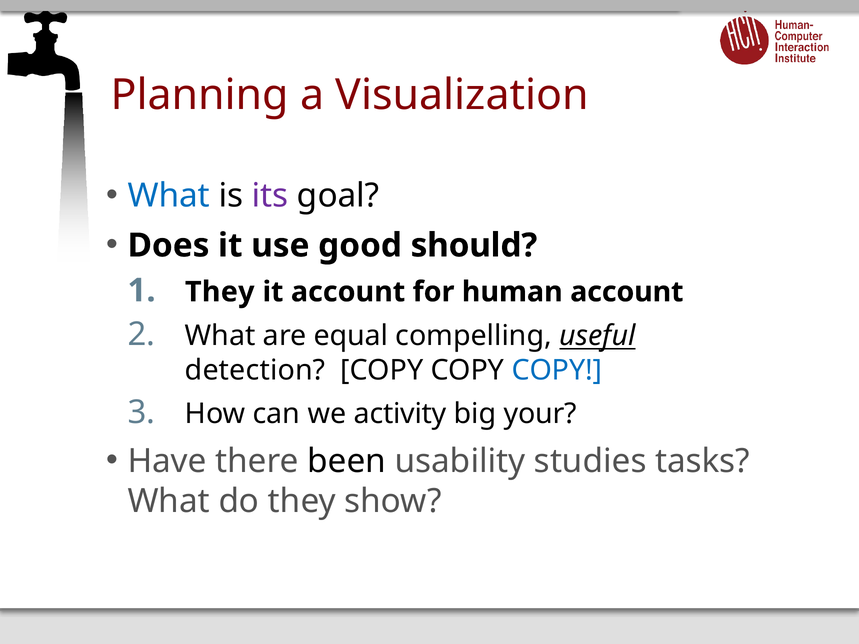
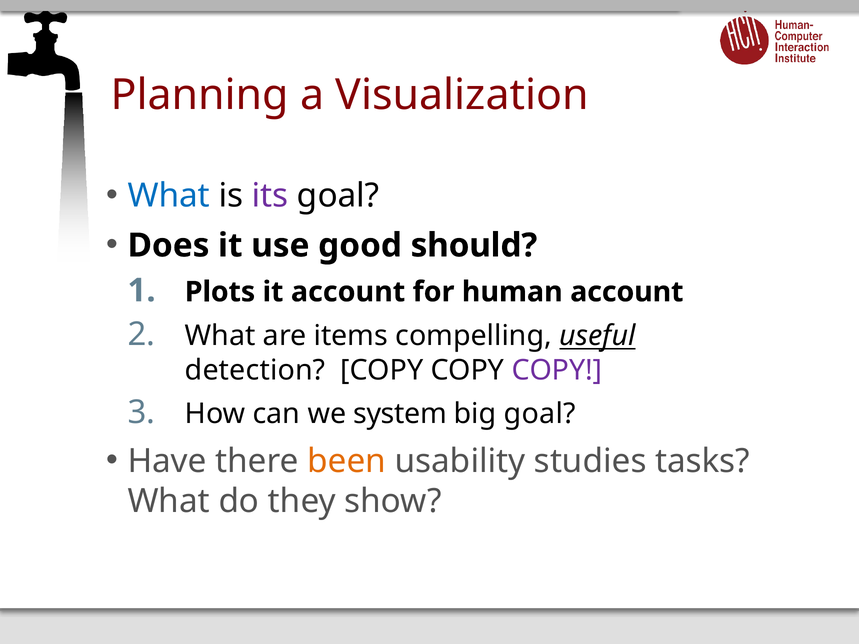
They: They -> Plots (220, 292)
equal: equal -> items (351, 336)
COPY colour: blue -> purple (557, 370)
activity: activity -> system (400, 414)
big your: your -> goal (540, 414)
been colour: black -> orange (347, 461)
